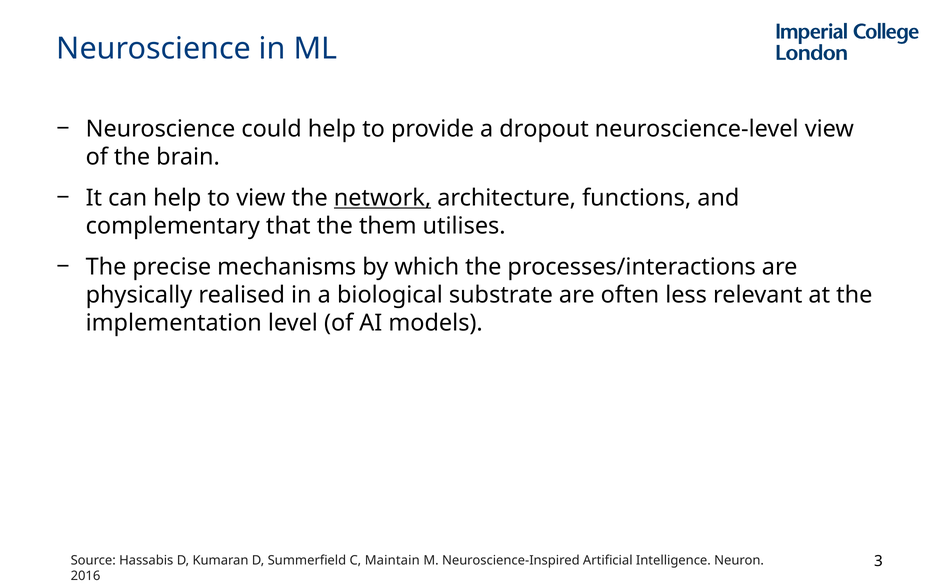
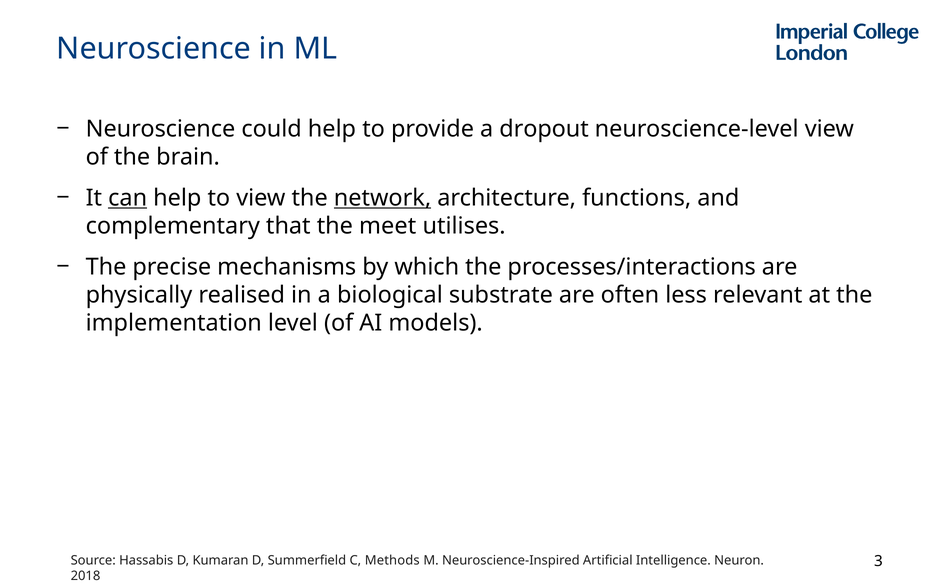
can underline: none -> present (128, 198)
them: them -> meet (388, 226)
Maintain: Maintain -> Methods (392, 560)
2016: 2016 -> 2018 (86, 576)
